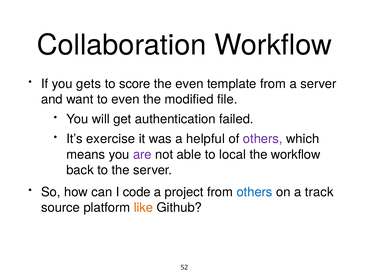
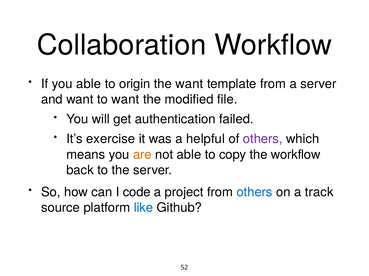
you gets: gets -> able (89, 84)
score: score -> origin (135, 84)
the even: even -> want (189, 84)
to even: even -> want (125, 100)
are colour: purple -> orange (142, 155)
local: local -> copy (233, 155)
like colour: orange -> blue (143, 208)
